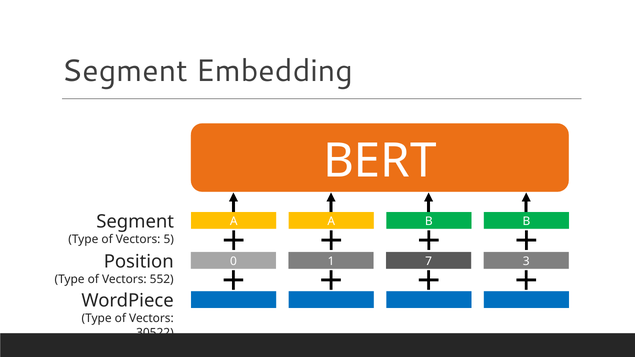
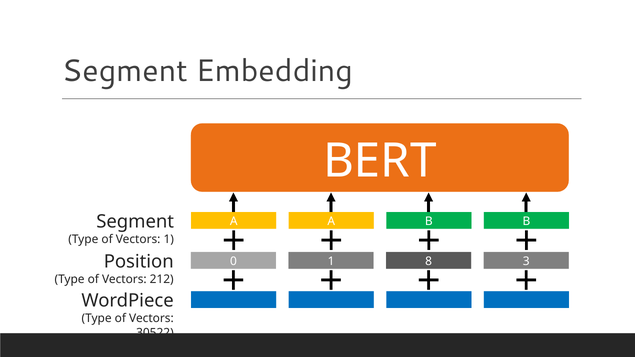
Vectors 5: 5 -> 1 (169, 240)
7: 7 -> 8 (429, 261)
552: 552 -> 212 (162, 279)
